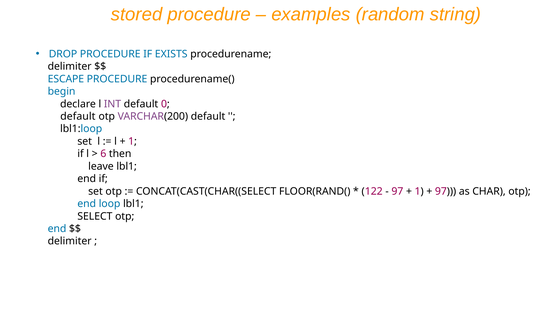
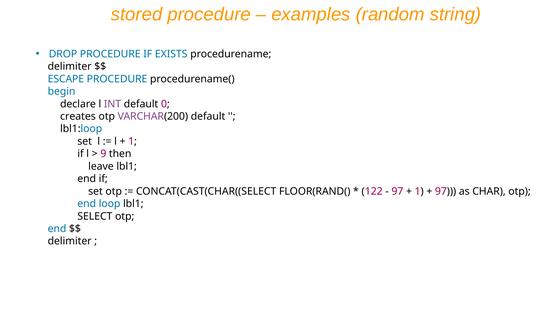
default: default -> creates (78, 116)
6: 6 -> 9 (103, 154)
